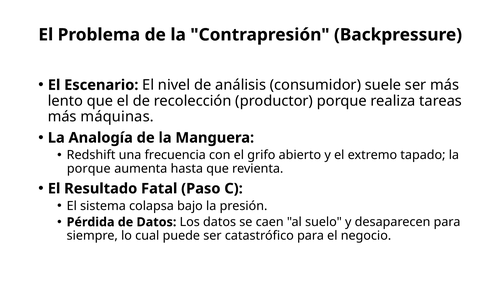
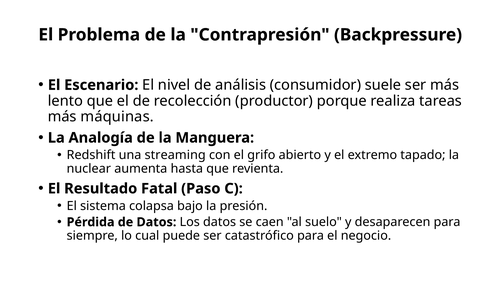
frecuencia: frecuencia -> streaming (175, 155)
porque: porque -> nuclear (89, 169)
